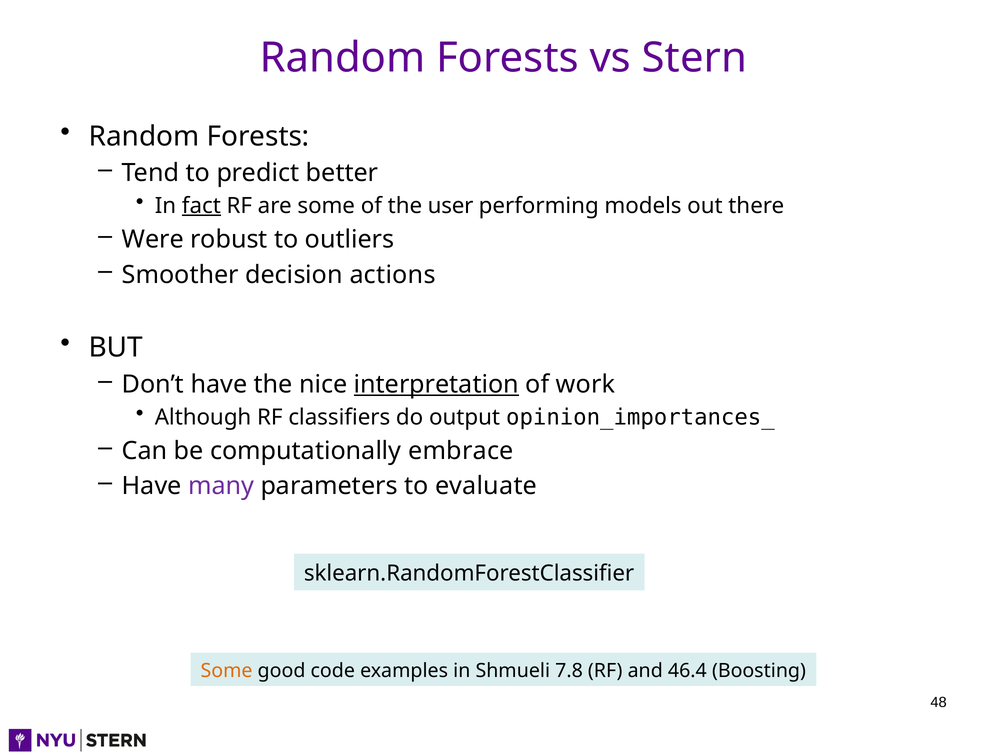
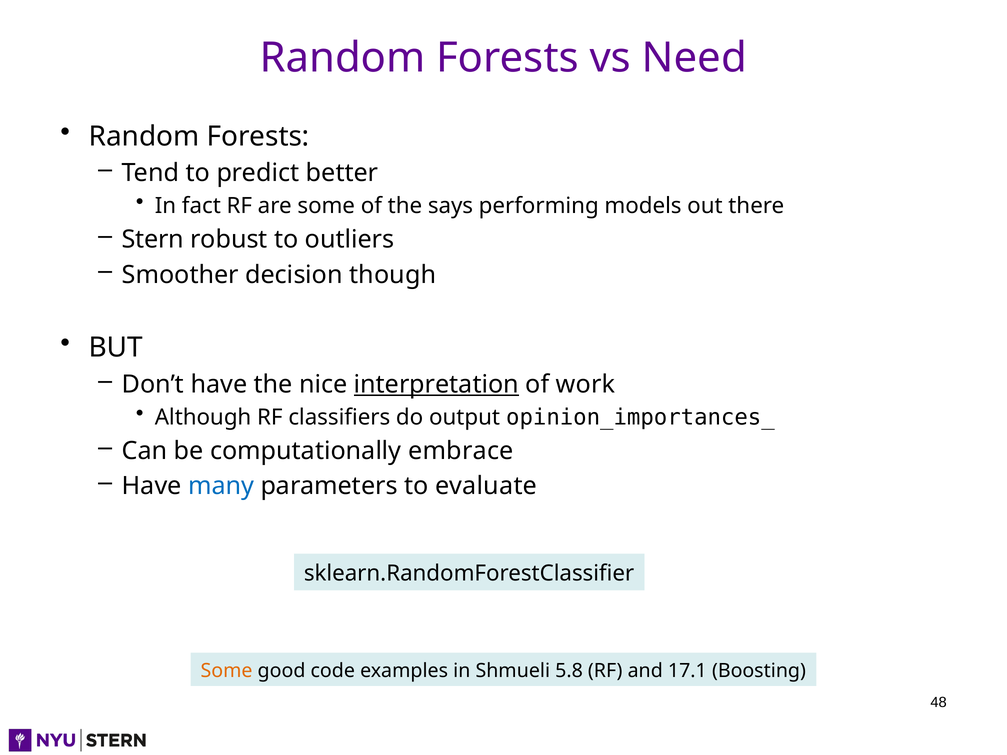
Stern: Stern -> Need (694, 58)
fact underline: present -> none (201, 206)
user: user -> says (450, 206)
Were: Were -> Stern (153, 240)
actions: actions -> though (393, 275)
many colour: purple -> blue (221, 486)
7.8: 7.8 -> 5.8 (569, 671)
46.4: 46.4 -> 17.1 (687, 671)
